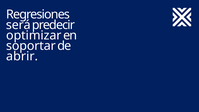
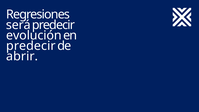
optimizar: optimizar -> evolución (34, 35)
soportar: soportar -> predecir (31, 46)
